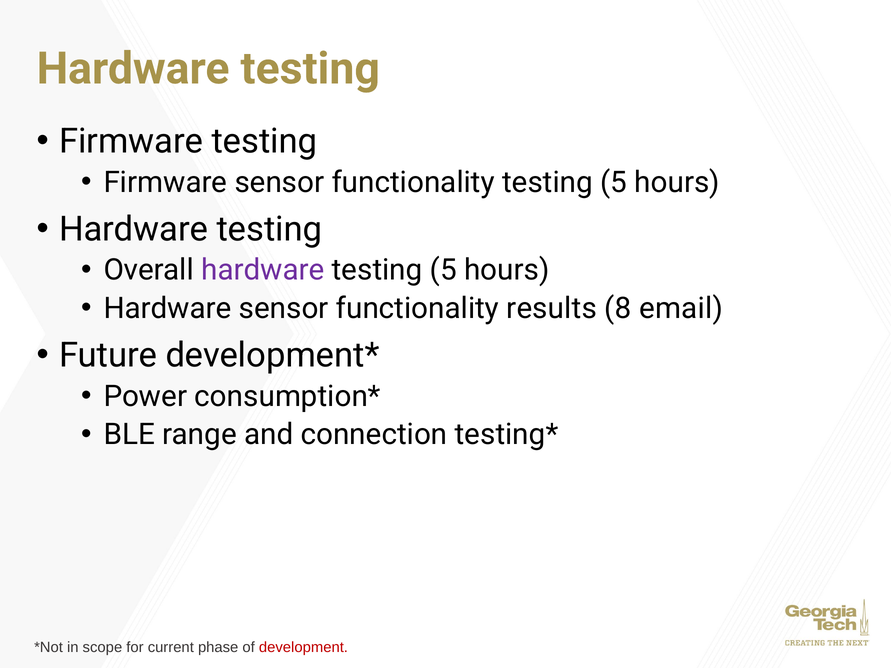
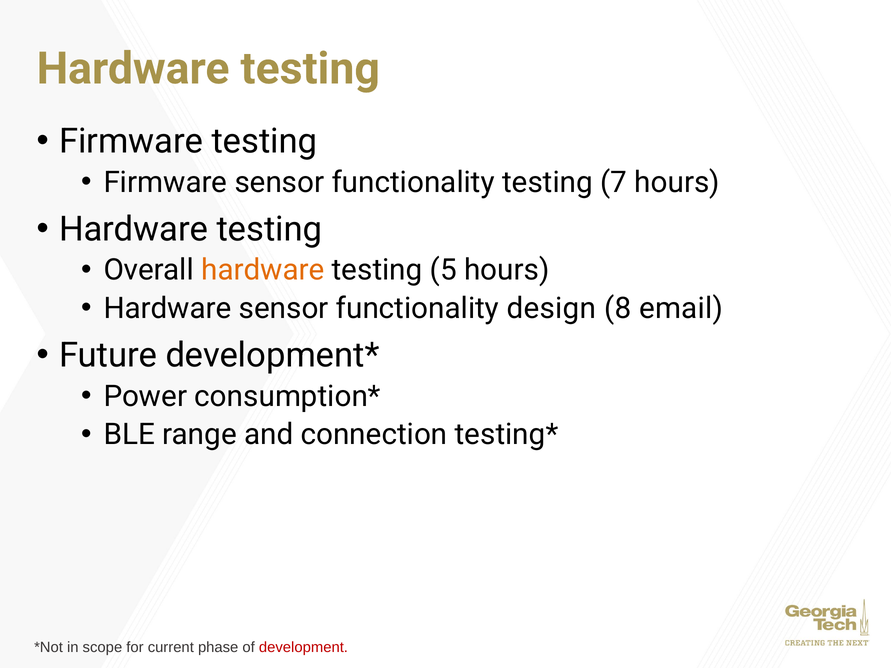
functionality testing 5: 5 -> 7 (614, 182)
hardware colour: purple -> orange (263, 270)
results: results -> design (552, 309)
